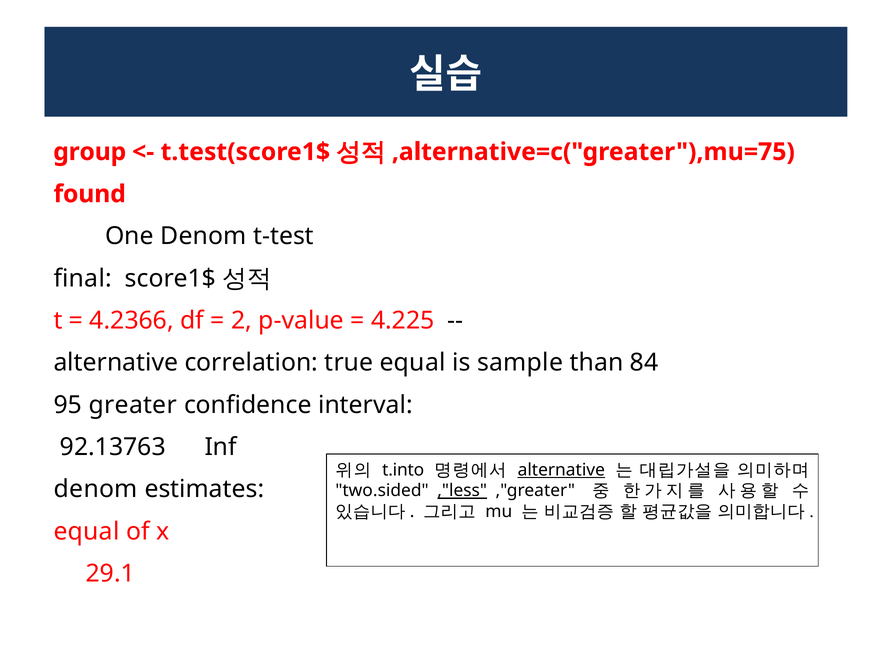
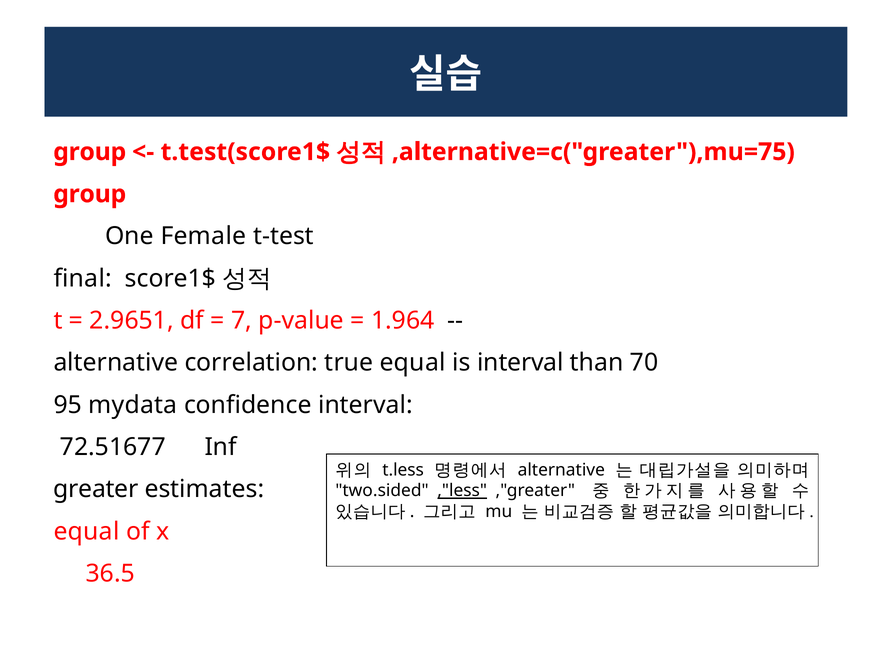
found: found -> group (90, 194)
One Denom: Denom -> Female (203, 236)
4.2366: 4.2366 -> 2.9651 (132, 321)
2: 2 -> 7 (242, 321)
4.225: 4.225 -> 1.964 (403, 321)
is sample: sample -> interval (520, 363)
84: 84 -> 70 (644, 363)
greater: greater -> mydata (133, 405)
92.13763: 92.13763 -> 72.51677 (113, 447)
t.into: t.into -> t.less (403, 470)
alternative underline: present -> none (561, 470)
denom: denom -> greater (96, 489)
29.1: 29.1 -> 36.5 (110, 574)
